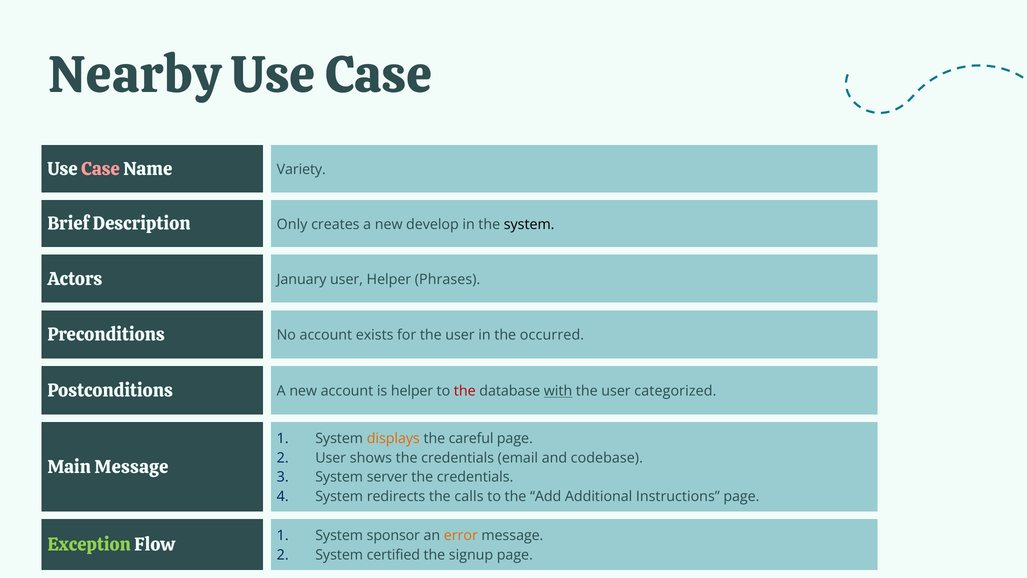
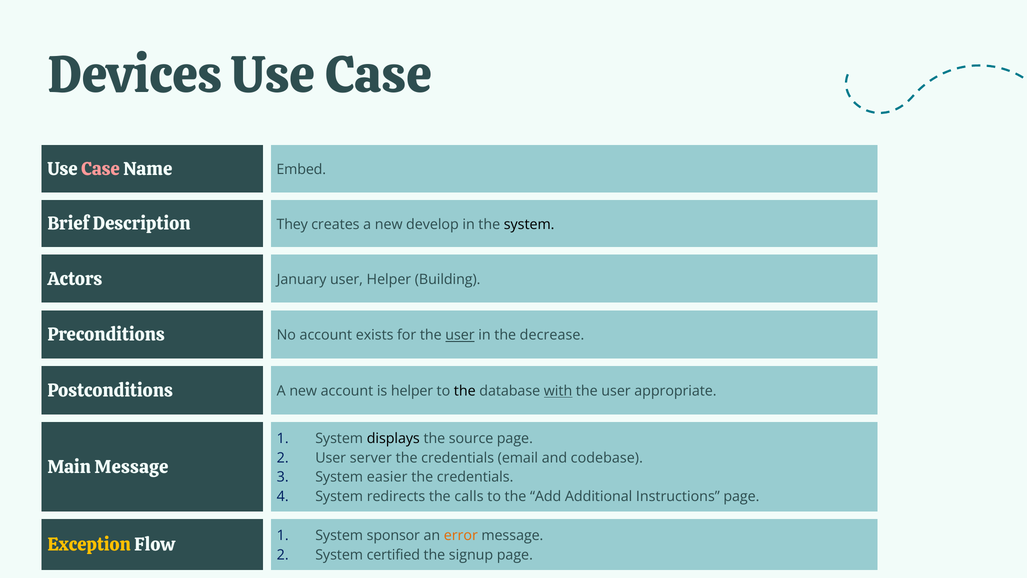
Nearby: Nearby -> Devices (135, 75)
Variety: Variety -> Embed (301, 169)
Only: Only -> They (292, 224)
Phrases: Phrases -> Building (448, 279)
user underline: none -> present (460, 335)
occurred: occurred -> decrease (552, 335)
the colour: red -> black (465, 391)
categorized: categorized -> appropriate (675, 391)
displays colour: orange -> black (393, 438)
careful: careful -> source (471, 438)
shows: shows -> server (371, 458)
server: server -> easier (387, 477)
Exception colour: light green -> yellow (89, 544)
